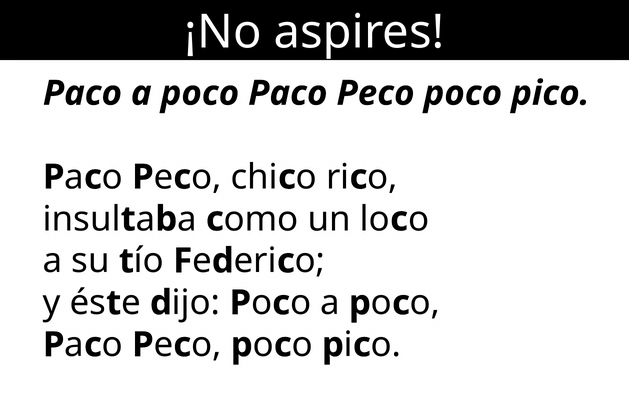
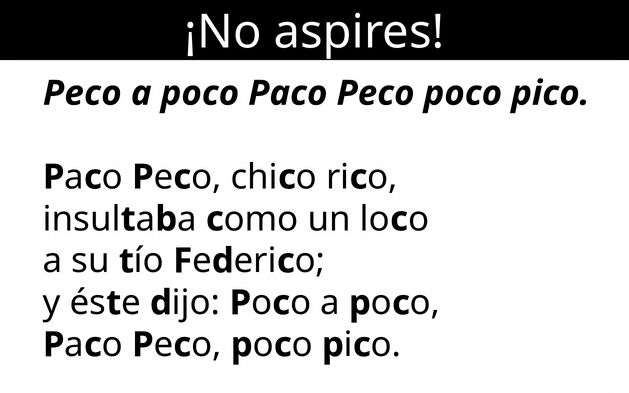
Paco: Paco -> Peco (82, 93)
